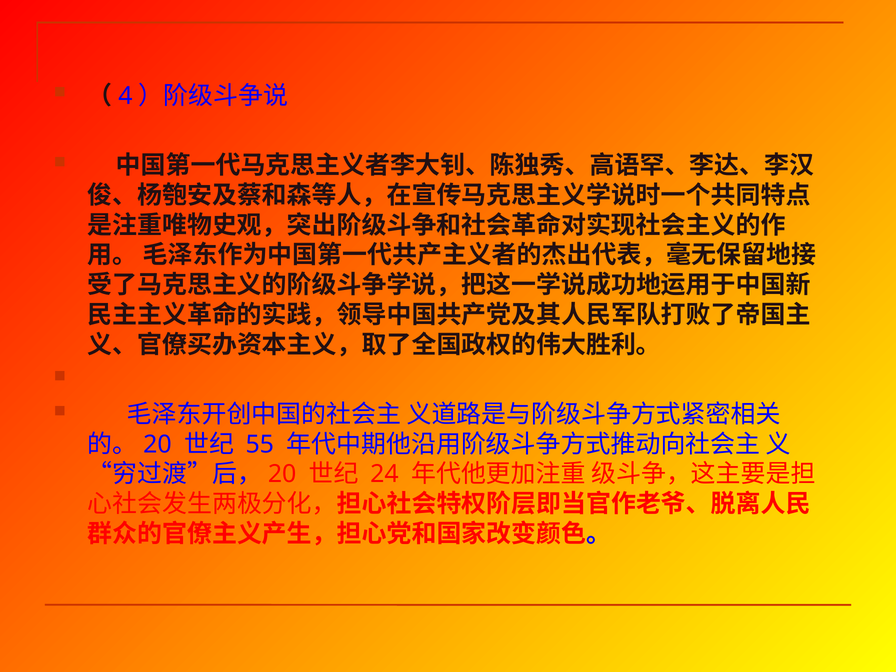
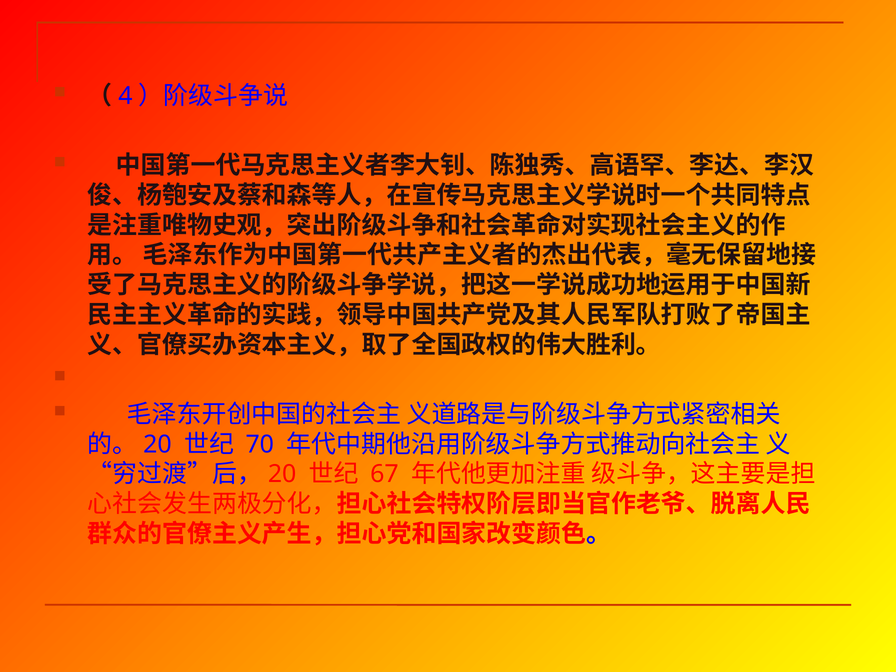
55: 55 -> 70 (260, 444)
24: 24 -> 67 (384, 474)
